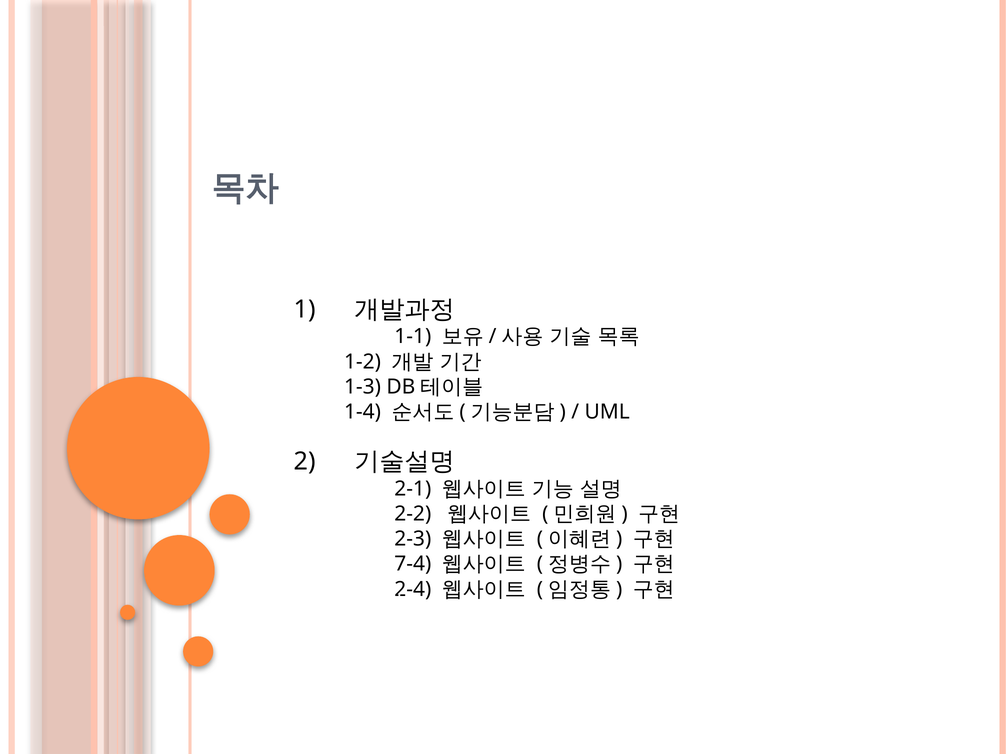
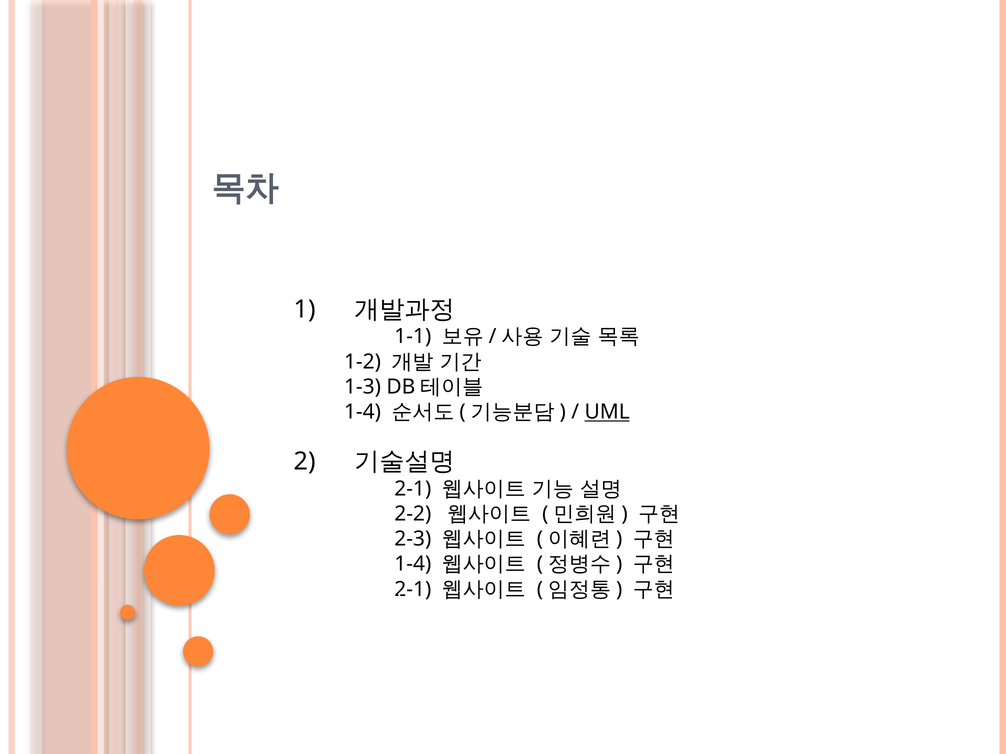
UML underline: none -> present (607, 412)
7-4: 7-4 -> 1-4 (413, 564)
2-4: 2-4 -> 2-1 (413, 590)
